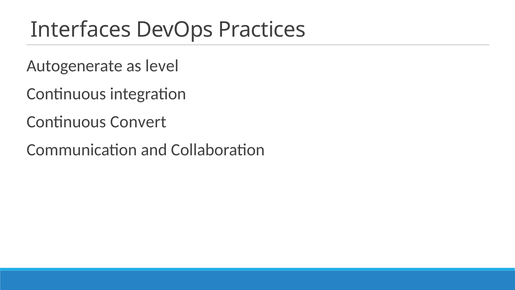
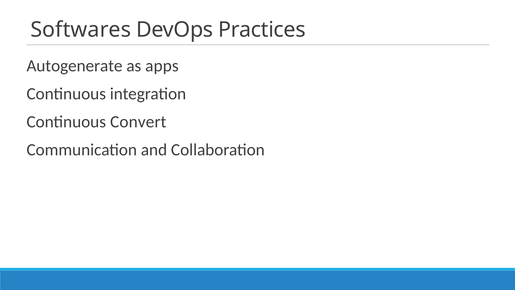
Interfaces: Interfaces -> Softwares (81, 30)
level: level -> apps (162, 66)
